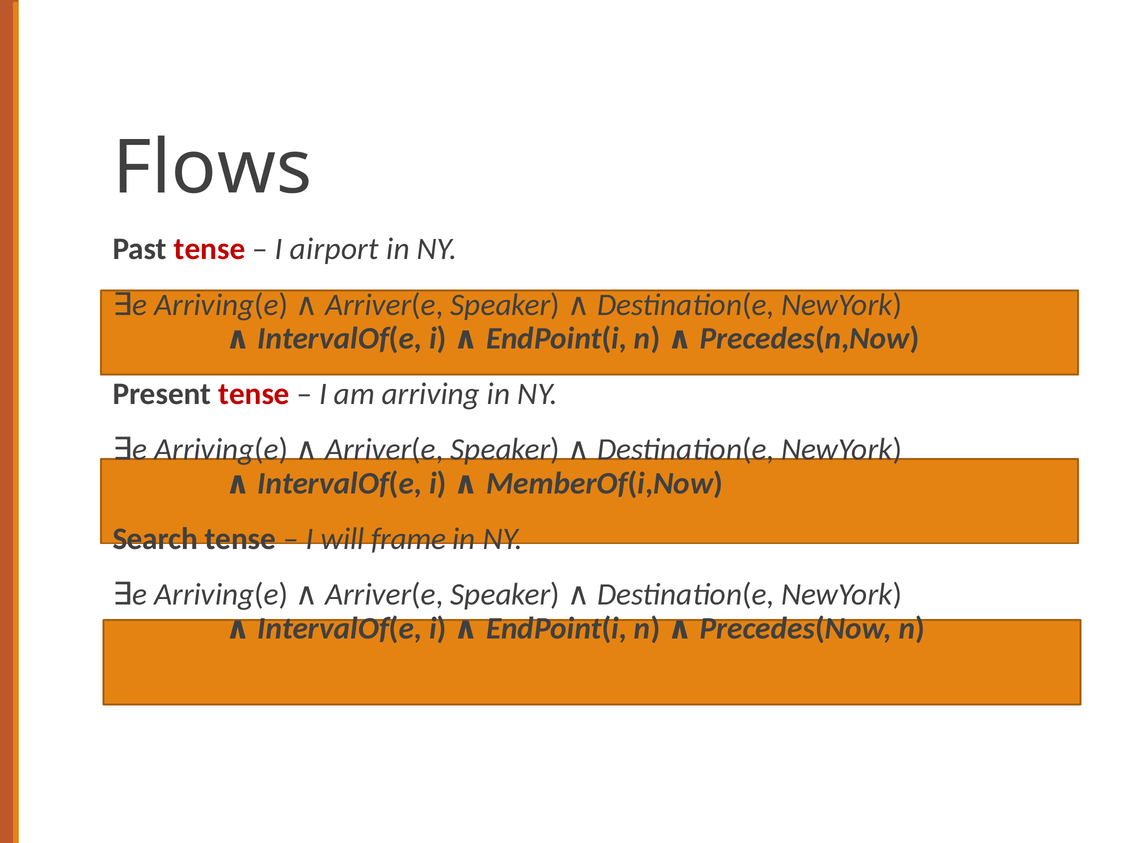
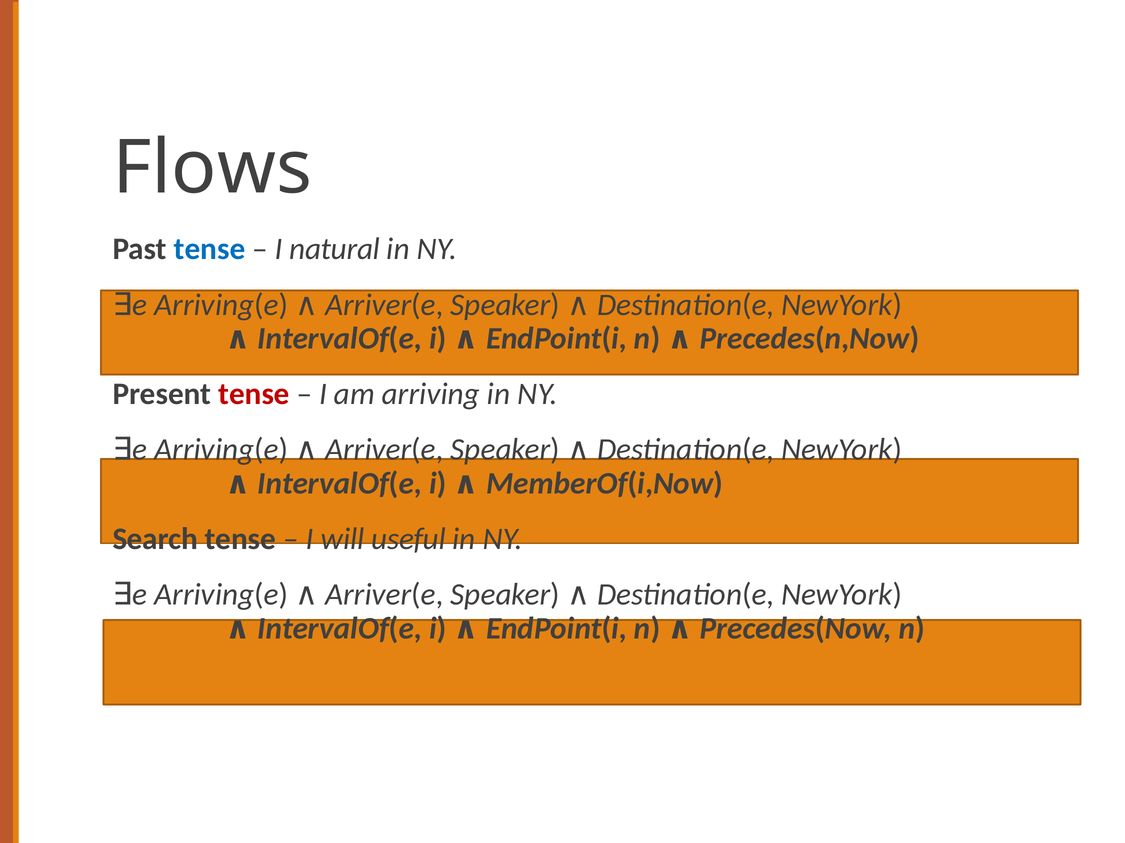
tense colour: red -> blue (210, 249)
airport: airport -> natural (335, 249)
frame: frame -> useful (409, 539)
